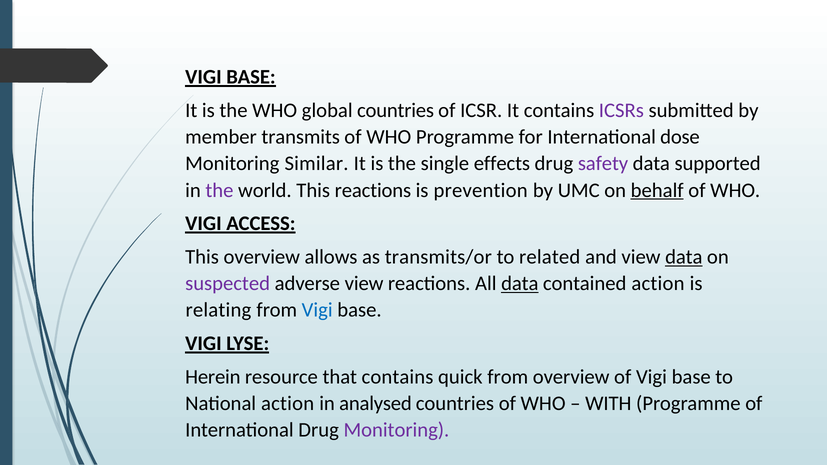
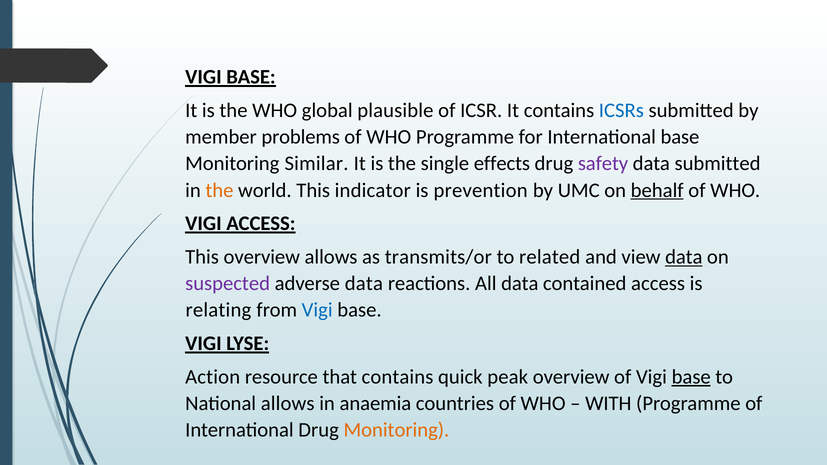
global countries: countries -> plausible (395, 111)
ICSRs colour: purple -> blue (621, 111)
transmits: transmits -> problems (301, 137)
International dose: dose -> base (680, 137)
data supported: supported -> submitted (718, 164)
the colour: purple -> orange (219, 190)
This reactions: reactions -> indicator (373, 190)
adverse view: view -> data (364, 284)
data underline: present -> none (520, 284)
contained action: action -> access (658, 284)
Herein: Herein -> Action (213, 377)
quick from: from -> peak (508, 377)
base underline: none -> present (691, 377)
National action: action -> allows (288, 404)
analysed: analysed -> anaemia (375, 404)
Monitoring colour: purple -> orange (396, 430)
